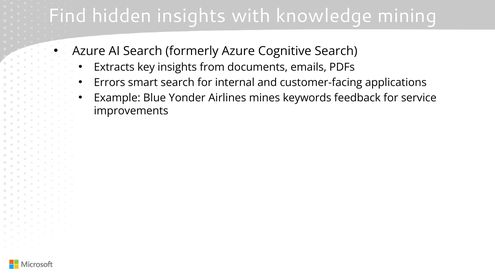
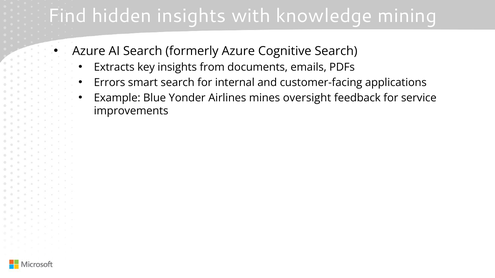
keywords: keywords -> oversight (307, 98)
